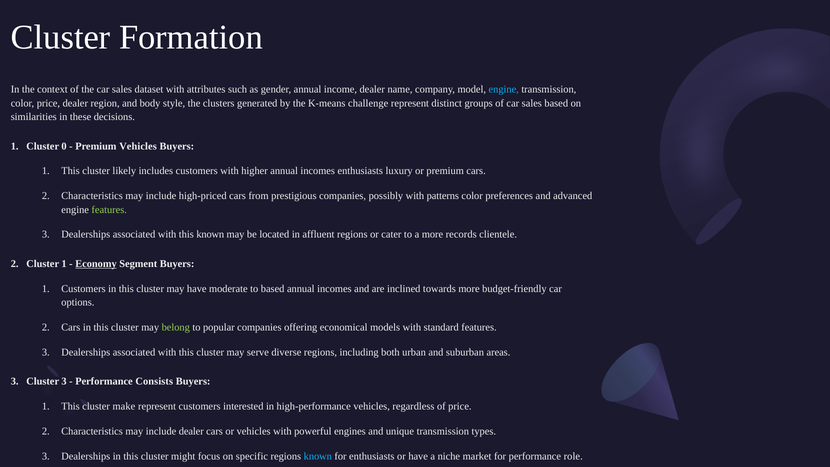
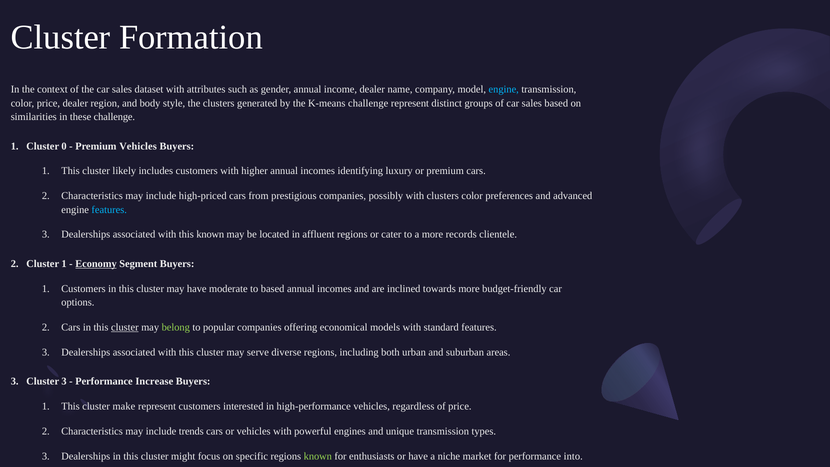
these decisions: decisions -> challenge (114, 117)
incomes enthusiasts: enthusiasts -> identifying (360, 171)
with patterns: patterns -> clusters (443, 196)
features colour: light green -> light blue (109, 210)
cluster underline: none -> present (125, 327)
Consists: Consists -> Increase (154, 381)
include dealer: dealer -> trends (191, 431)
known colour: light blue -> light green (318, 456)
role: role -> into (573, 456)
